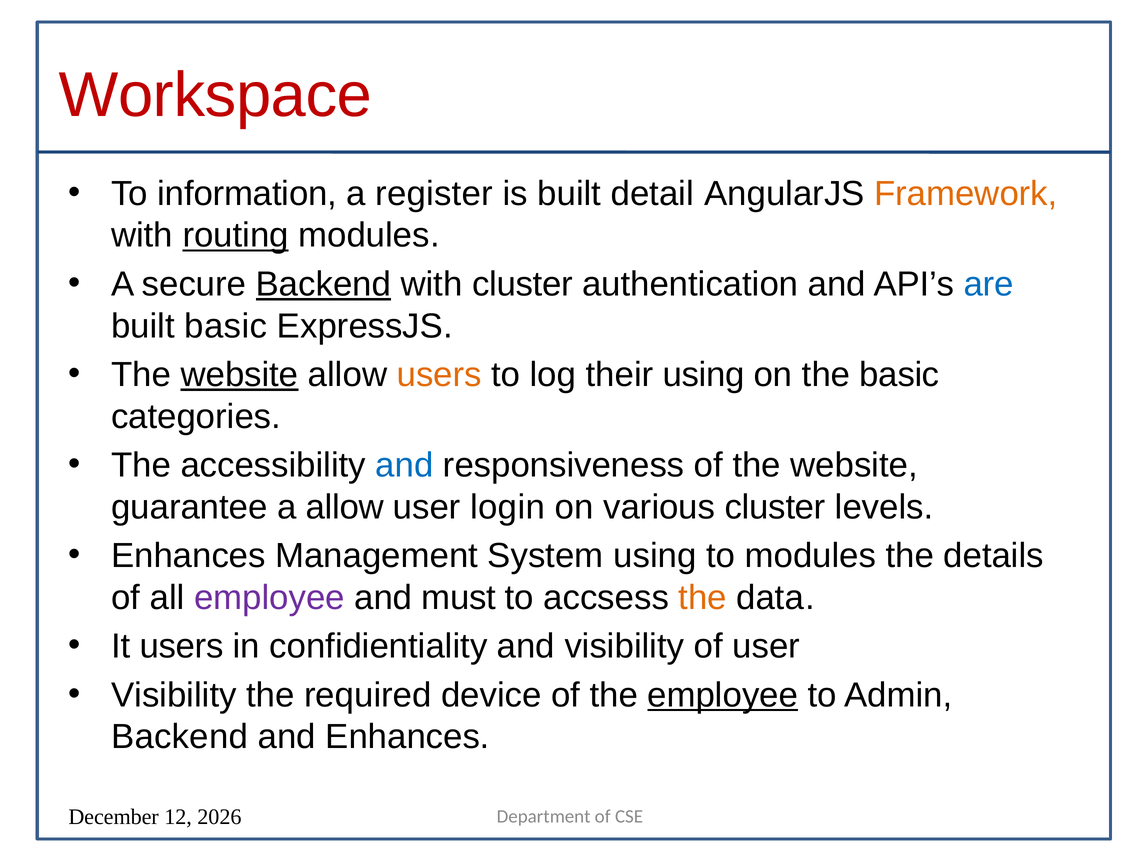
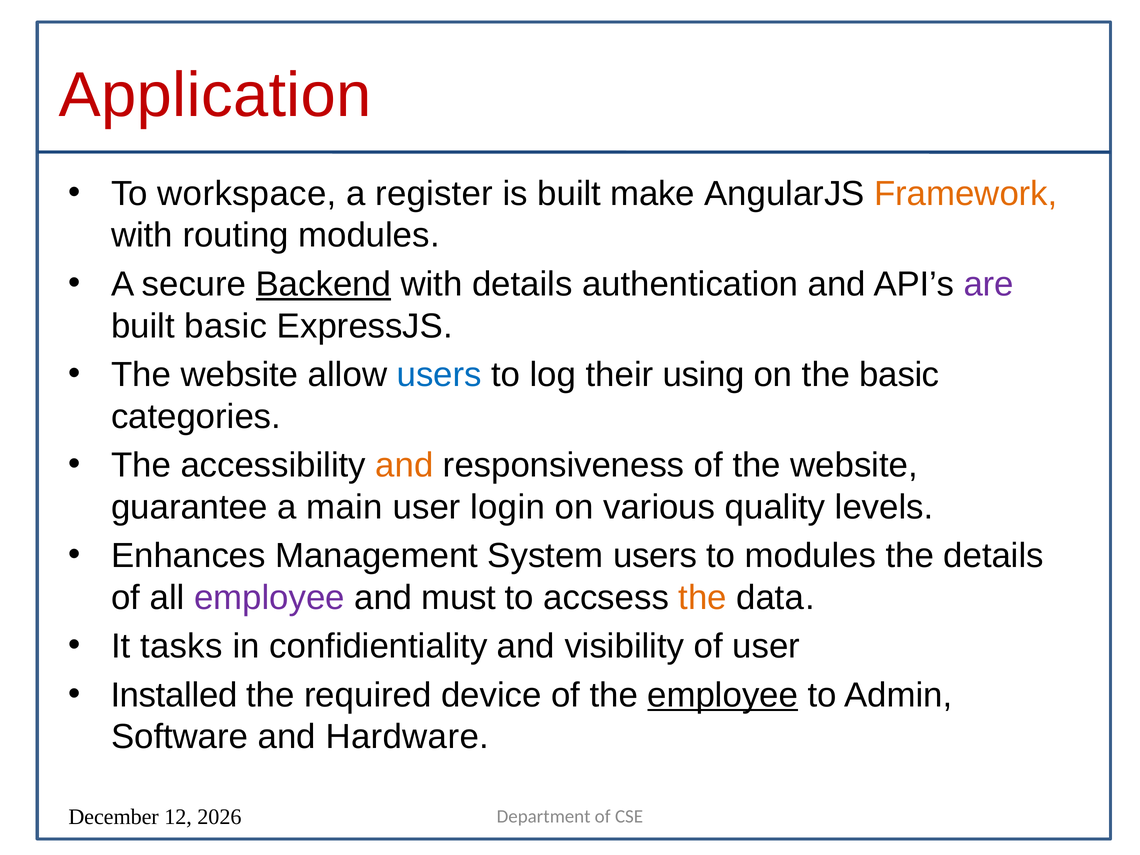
Workspace: Workspace -> Application (215, 96)
information: information -> workspace (247, 194)
detail: detail -> make (652, 194)
routing underline: present -> none (236, 235)
with cluster: cluster -> details (522, 284)
are colour: blue -> purple (989, 284)
website underline: present -> none (240, 375)
users colour: orange -> blue (439, 375)
and colour: blue -> orange (404, 465)
a allow: allow -> main (344, 507)
various cluster: cluster -> quality (775, 507)
System using: using -> users (655, 556)
It users: users -> tasks (181, 646)
Visibility: Visibility -> Installed (174, 695)
Backend: Backend -> Software (180, 737)
and Enhances: Enhances -> Hardware (407, 737)
